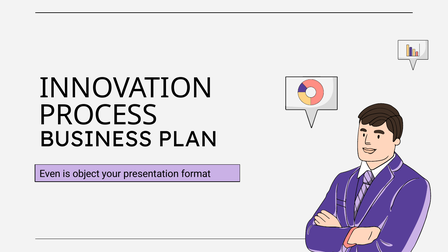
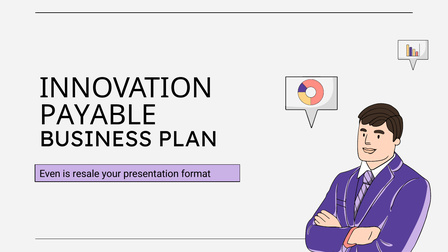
PROCESS: PROCESS -> PAYABLE (98, 115)
object: object -> resale (86, 174)
